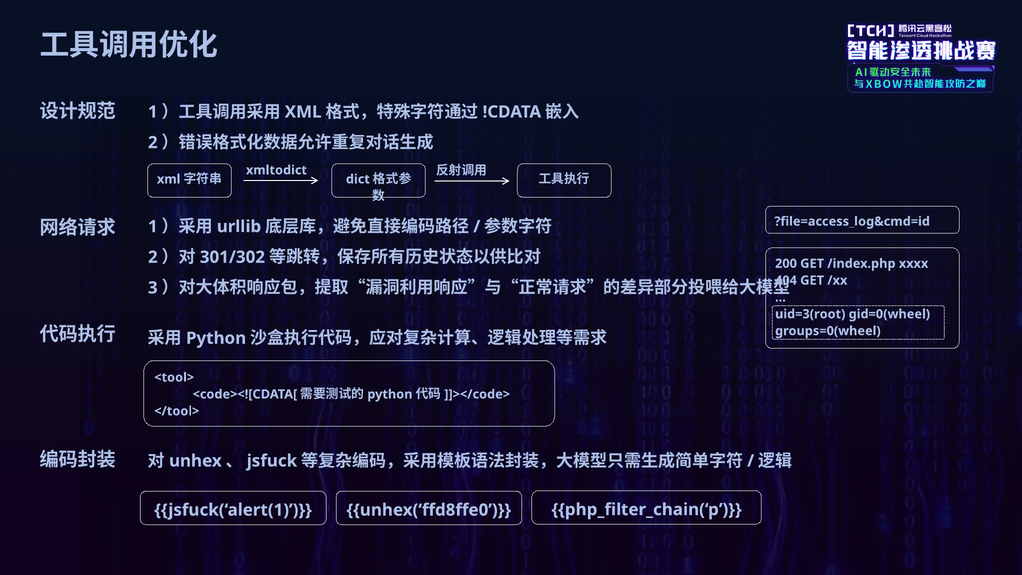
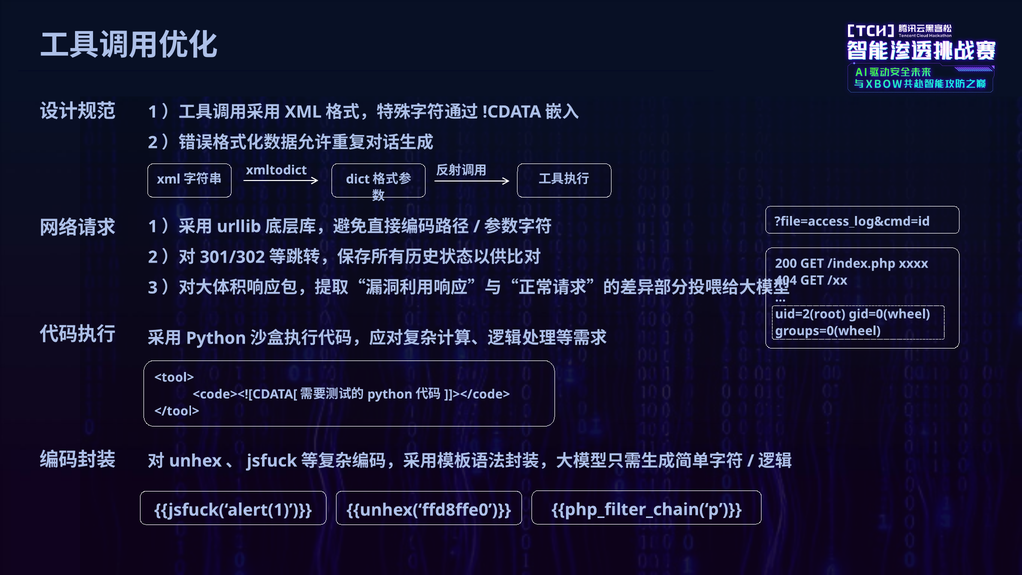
uid=3(root: uid=3(root -> uid=2(root (810, 314)
